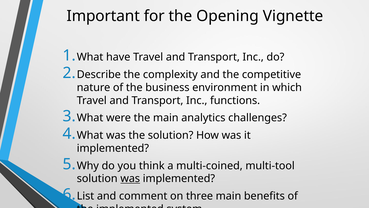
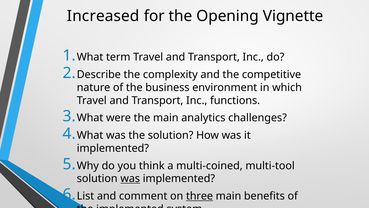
Important: Important -> Increased (103, 16)
have: have -> term (118, 57)
three underline: none -> present (200, 196)
